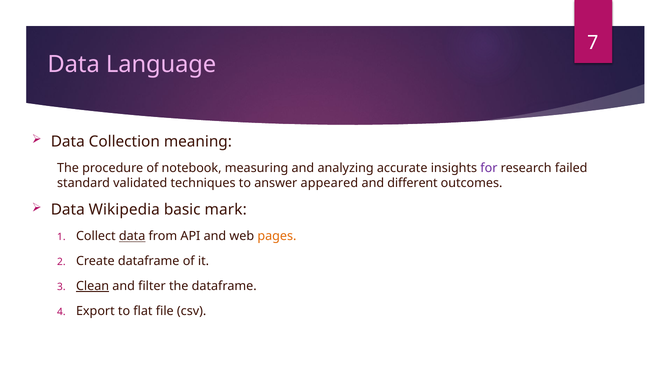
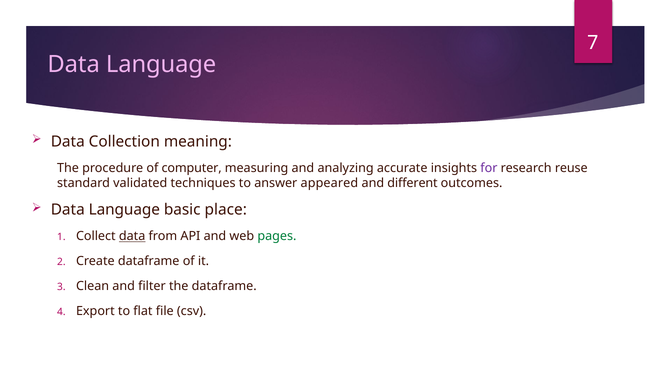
notebook: notebook -> computer (192, 168)
failed: failed -> reuse (571, 168)
Wikipedia: Wikipedia -> Language (124, 210)
mark: mark -> place (226, 210)
pages colour: orange -> green (277, 236)
Clean underline: present -> none (93, 286)
